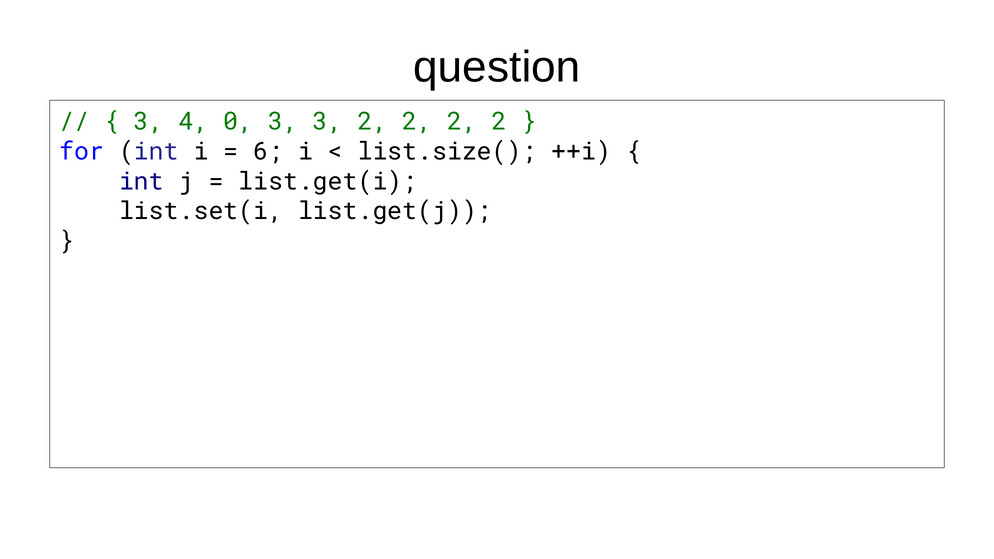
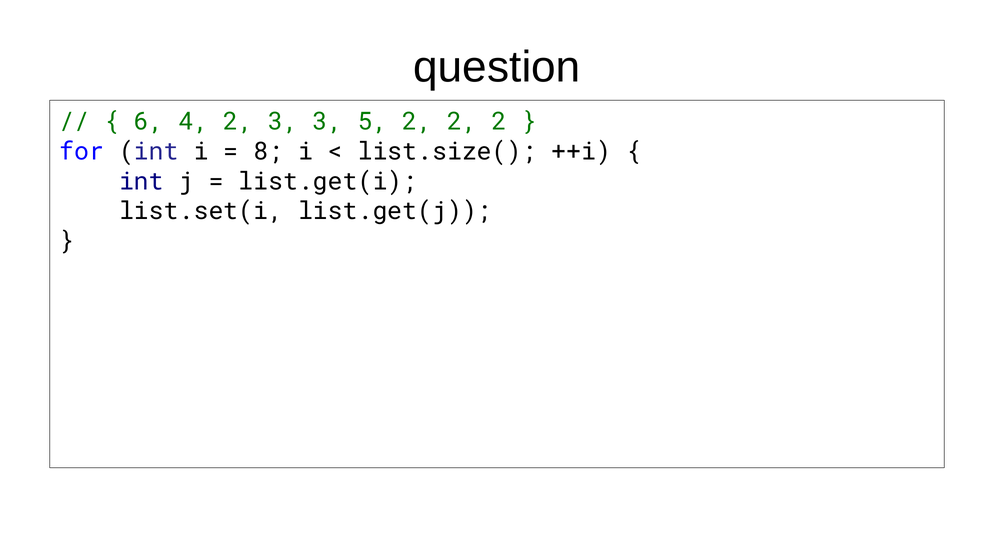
3: 3 -> 6 (149, 122)
4 0: 0 -> 2 (238, 122)
3 2: 2 -> 5 (373, 122)
6: 6 -> 8 (268, 152)
